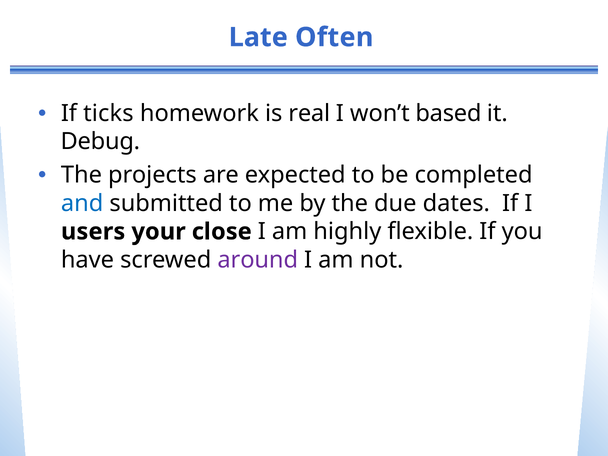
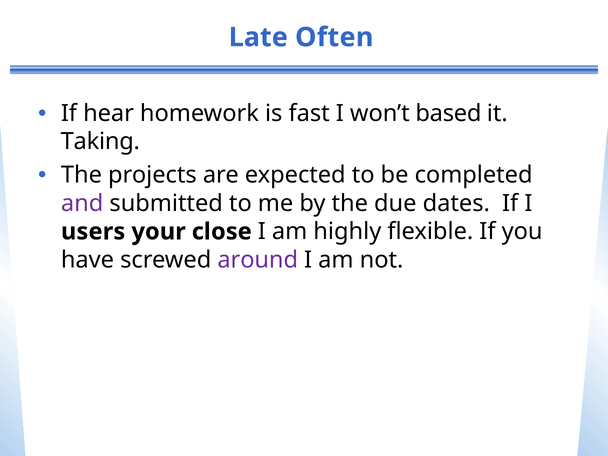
ticks: ticks -> hear (109, 113)
real: real -> fast (309, 113)
Debug: Debug -> Taking (100, 142)
and colour: blue -> purple (82, 203)
